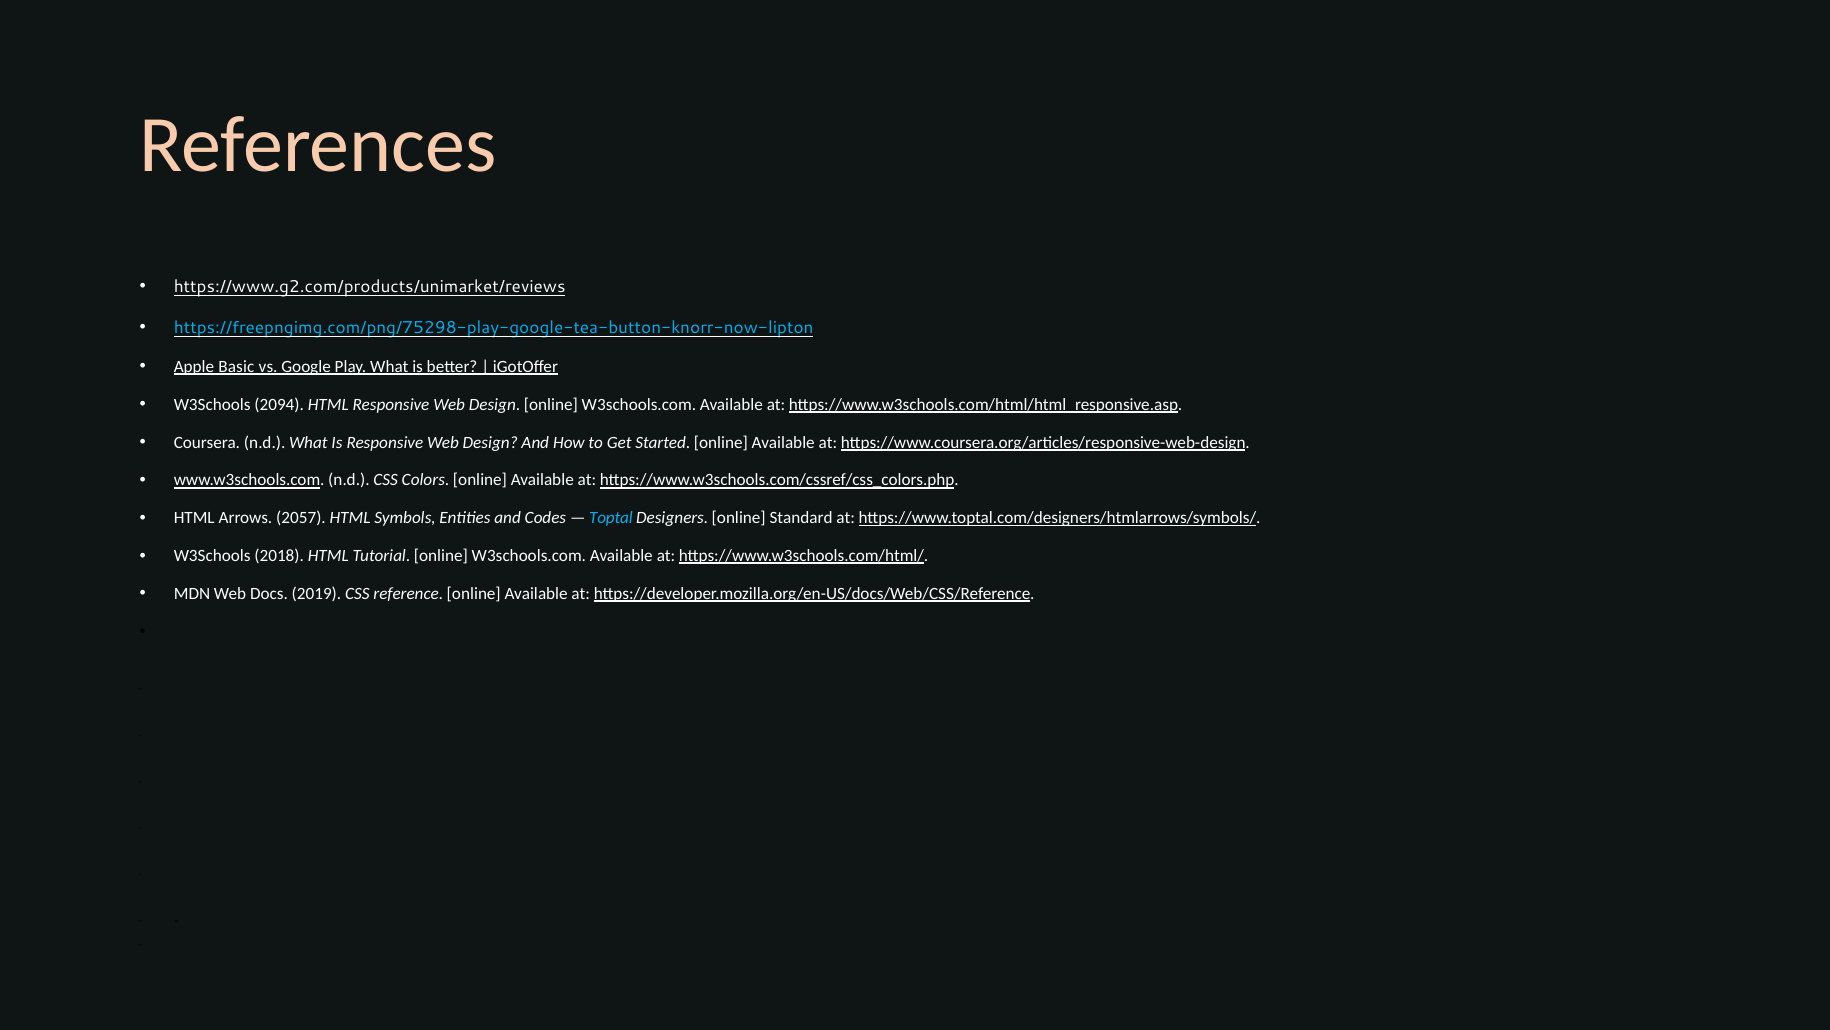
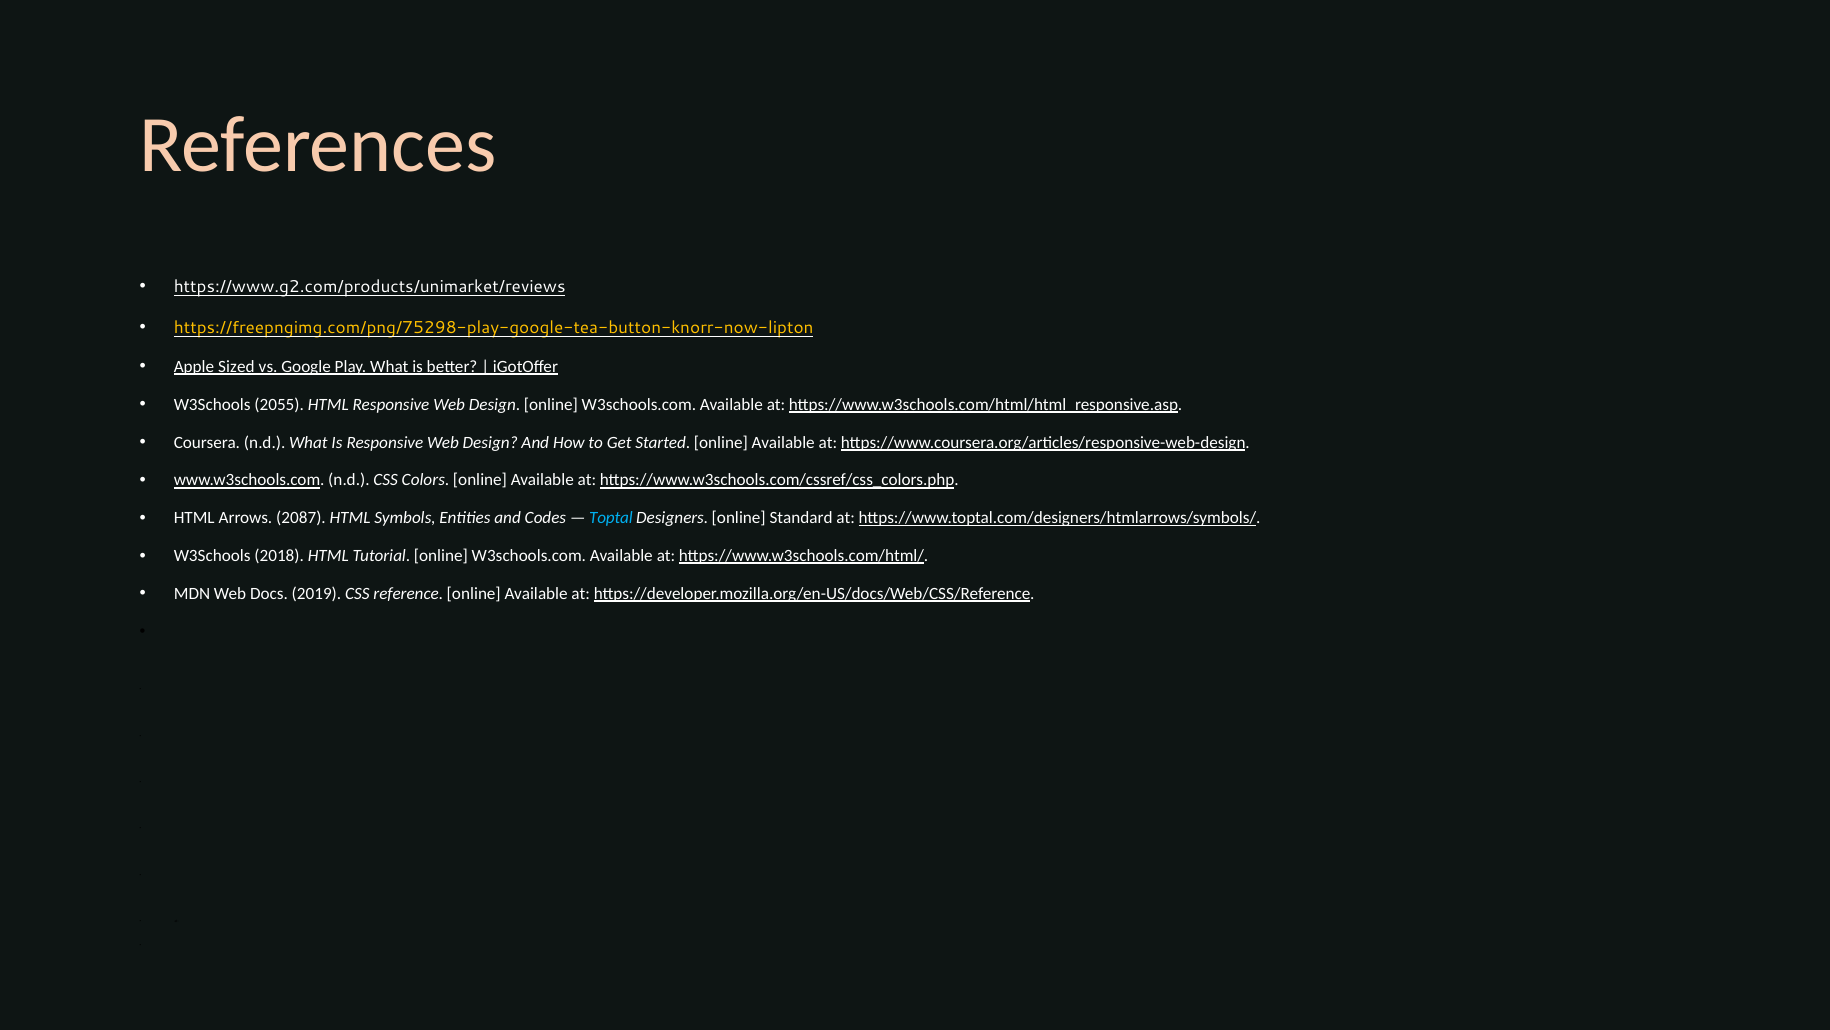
https://freepngimg.com/png/75298-play-google-tea-button-knorr-now-lipton colour: light blue -> yellow (494, 328)
Basic: Basic -> Sized (236, 366)
2094: 2094 -> 2055 (279, 404)
2057: 2057 -> 2087 (301, 518)
